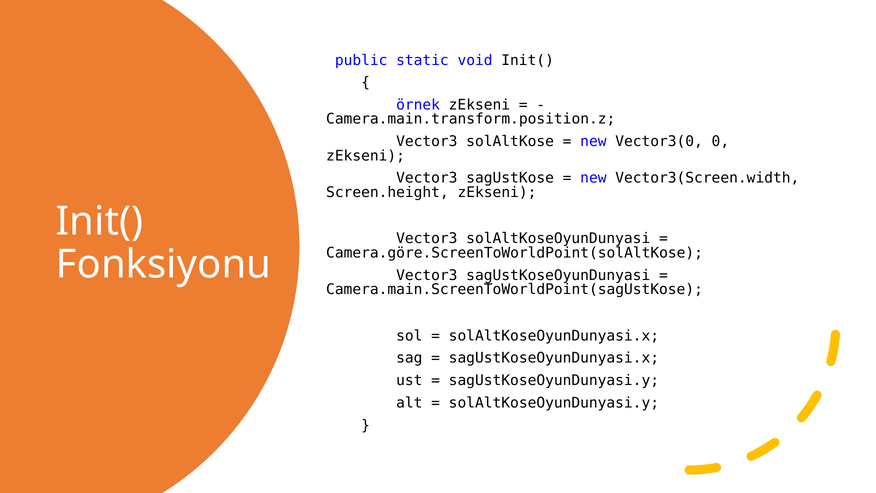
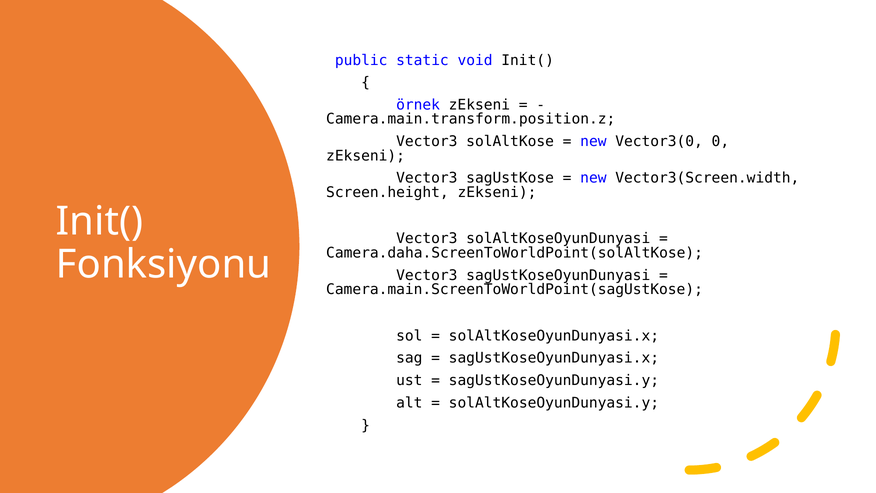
Camera.göre.ScreenToWorldPoint(solAltKose: Camera.göre.ScreenToWorldPoint(solAltKose -> Camera.daha.ScreenToWorldPoint(solAltKose (515, 253)
